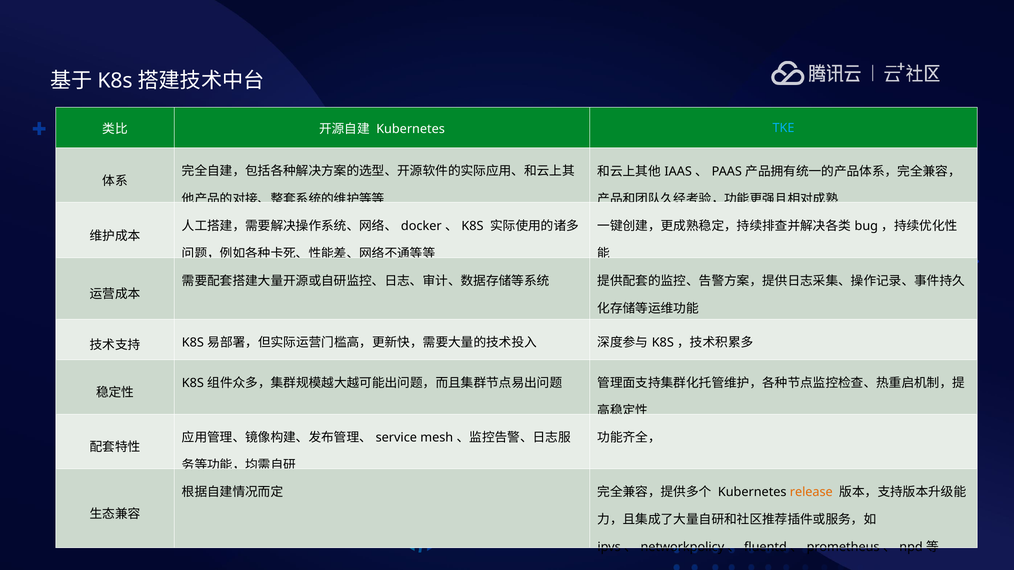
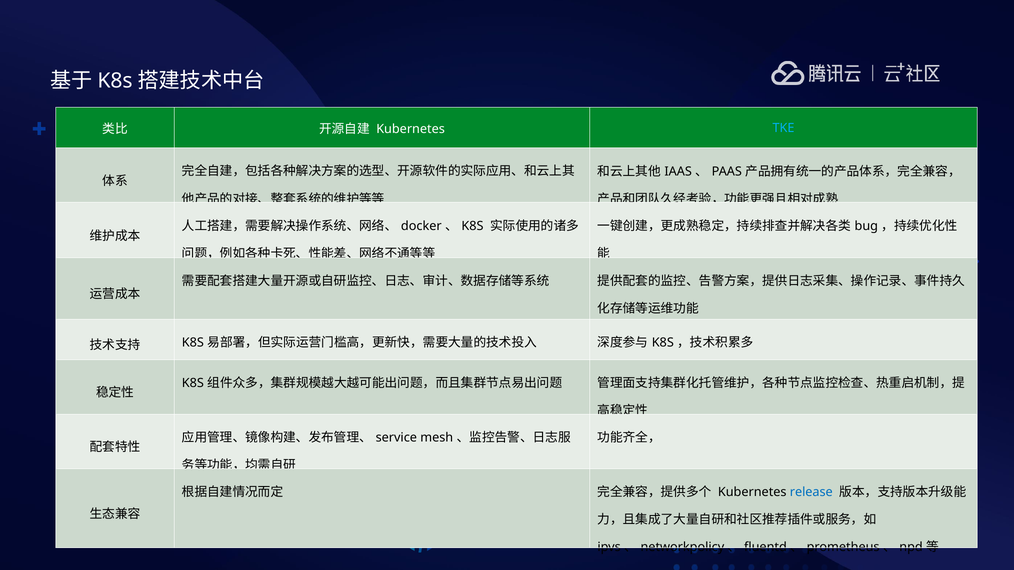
release colour: orange -> blue (811, 492)
